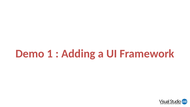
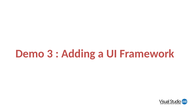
1: 1 -> 3 (50, 54)
